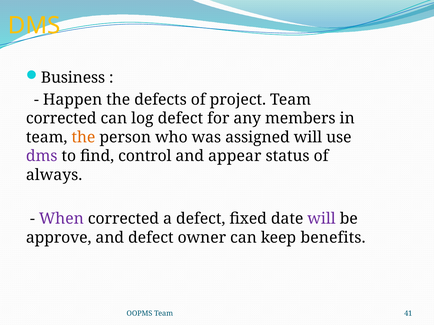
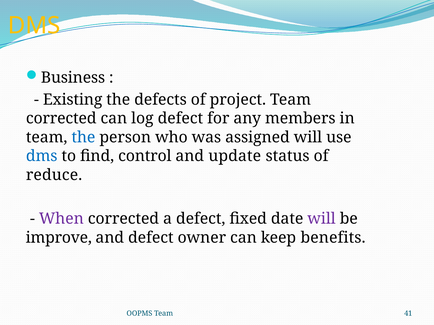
Happen: Happen -> Existing (73, 100)
the colour: orange -> blue (83, 137)
dms colour: purple -> blue (42, 156)
appear: appear -> update (235, 156)
always: always -> reduce (54, 175)
approve: approve -> improve (59, 238)
